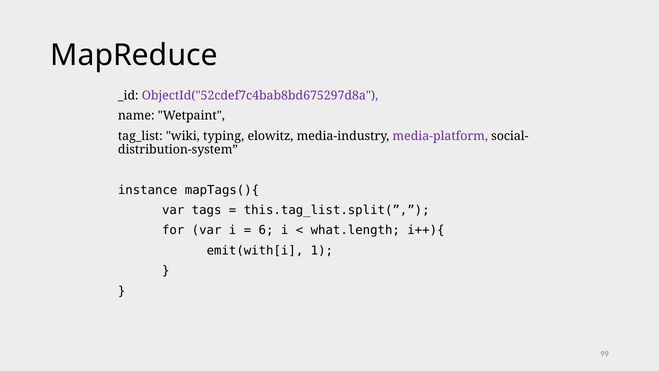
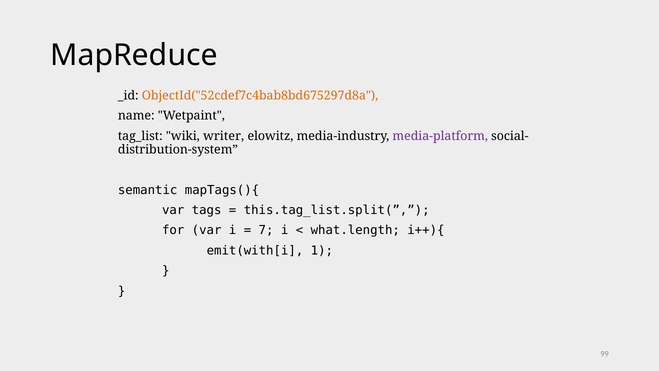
ObjectId("52cdef7c4bab8bd675297d8a colour: purple -> orange (260, 96)
typing: typing -> writer (224, 136)
instance: instance -> semantic (148, 190)
6: 6 -> 7 (266, 230)
